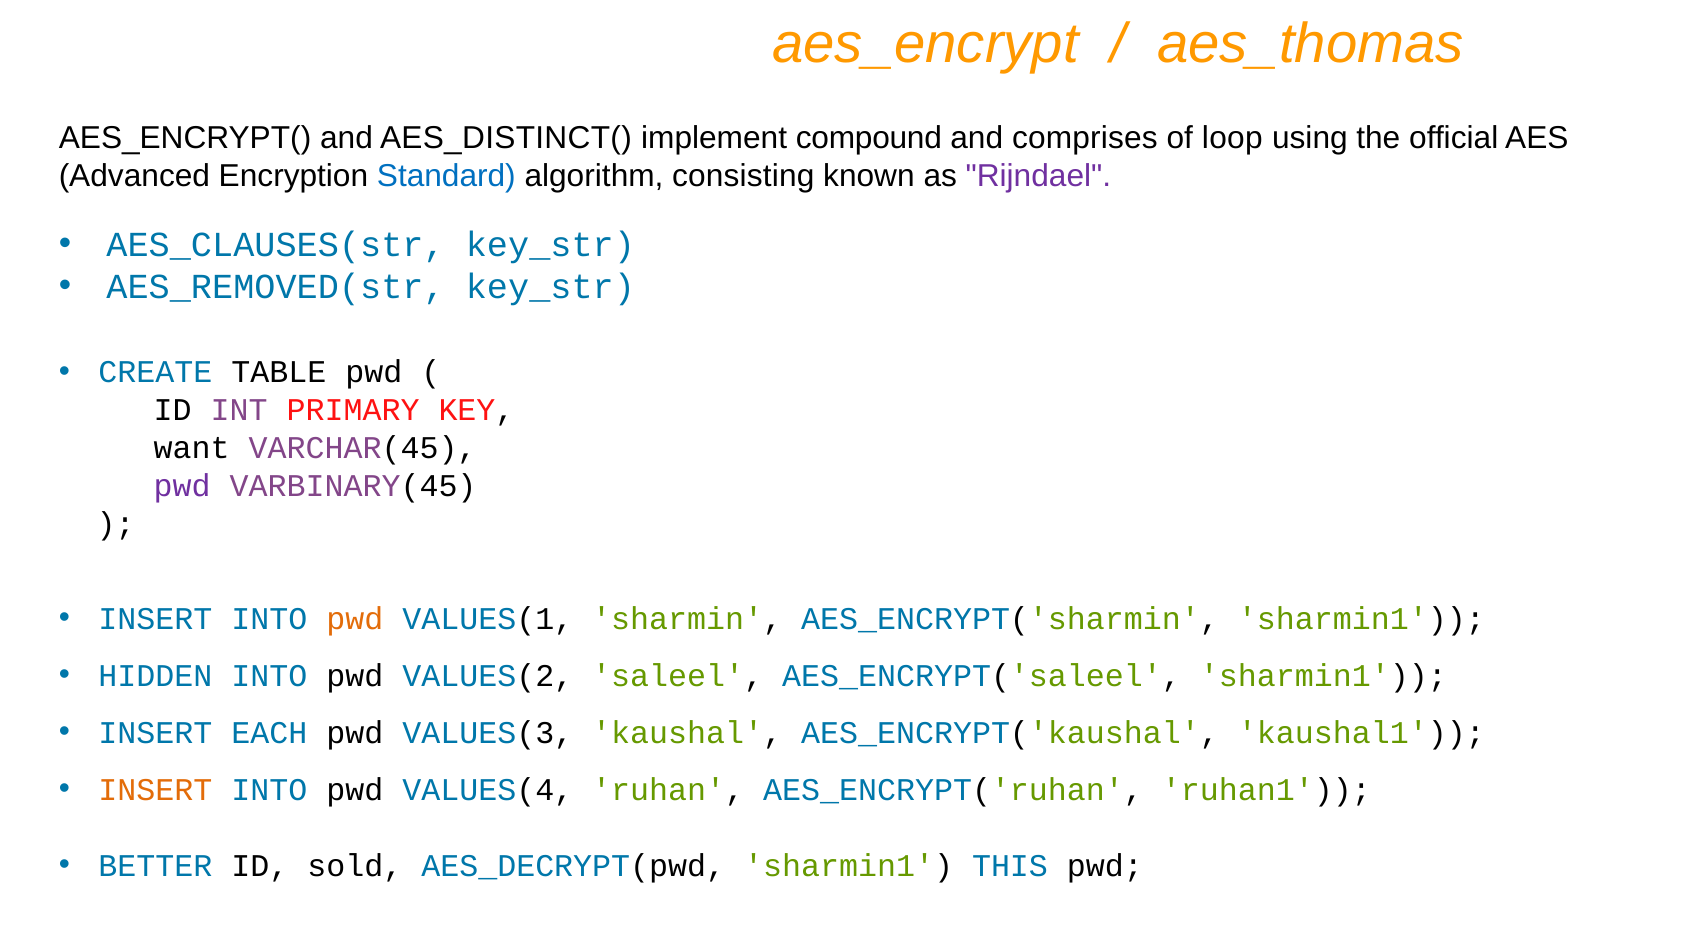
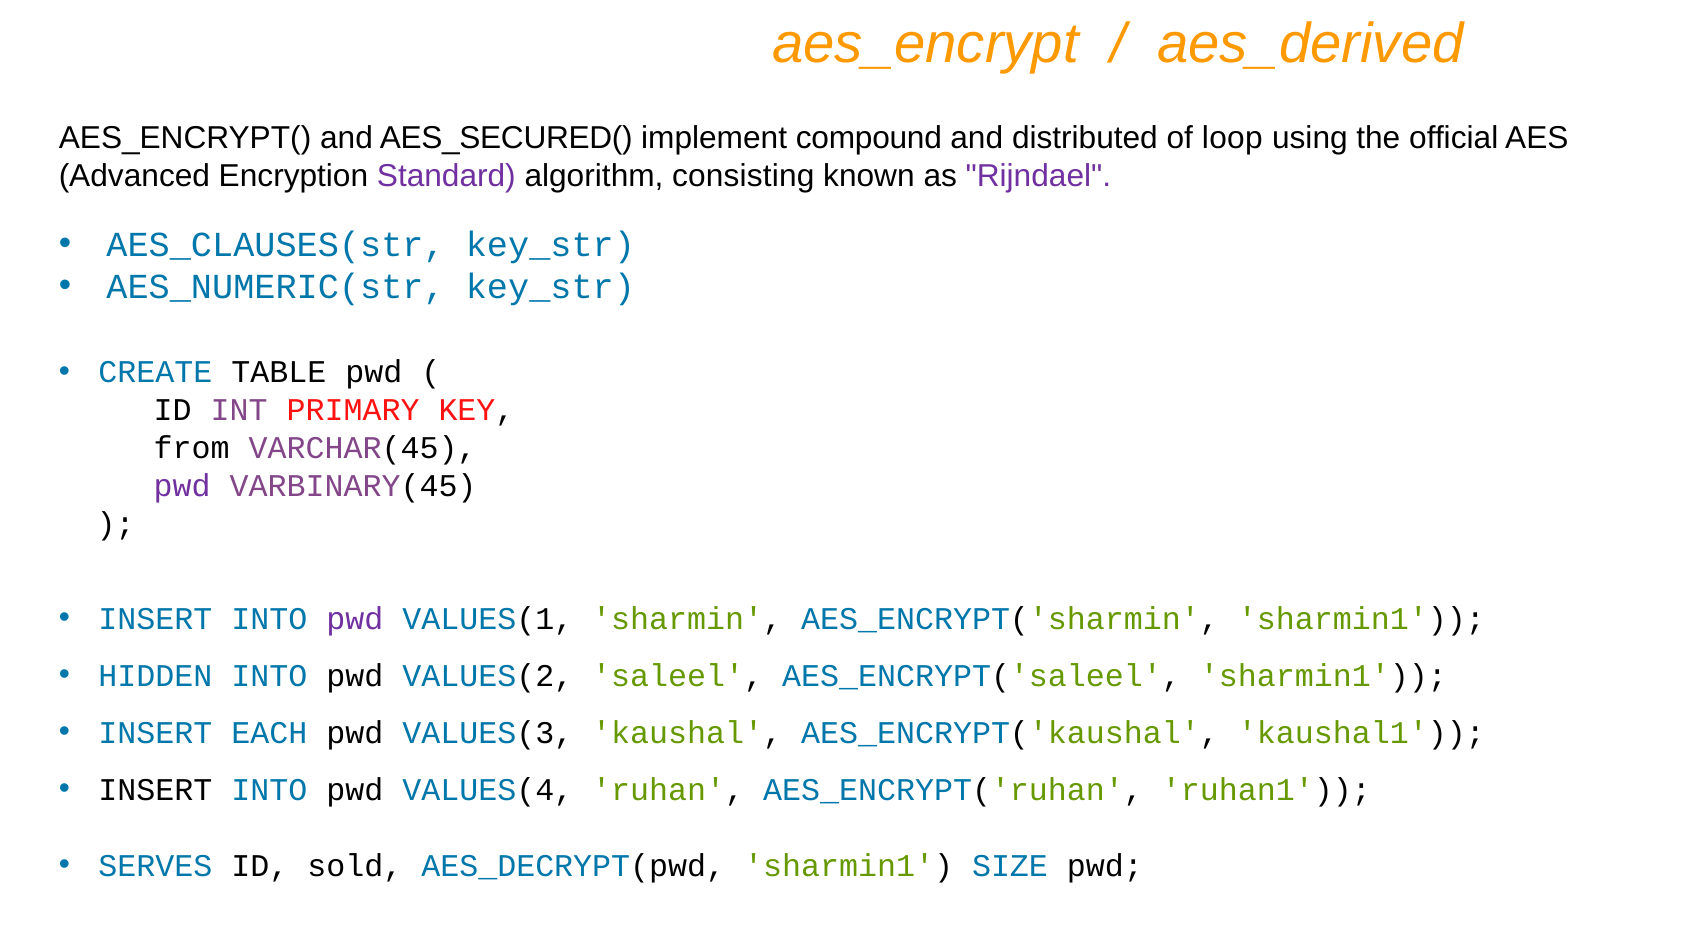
aes_thomas: aes_thomas -> aes_derived (1310, 44)
AES_DISTINCT(: AES_DISTINCT( -> AES_SECURED( (506, 138)
comprises: comprises -> distributed (1085, 138)
Standard colour: blue -> purple (446, 176)
AES_REMOVED(str: AES_REMOVED(str -> AES_NUMERIC(str (276, 287)
want: want -> from (192, 449)
pwd colour: orange -> purple (355, 619)
INSERT colour: orange -> black (155, 790)
BETTER: BETTER -> SERVES (155, 866)
THIS: THIS -> SIZE (1010, 866)
